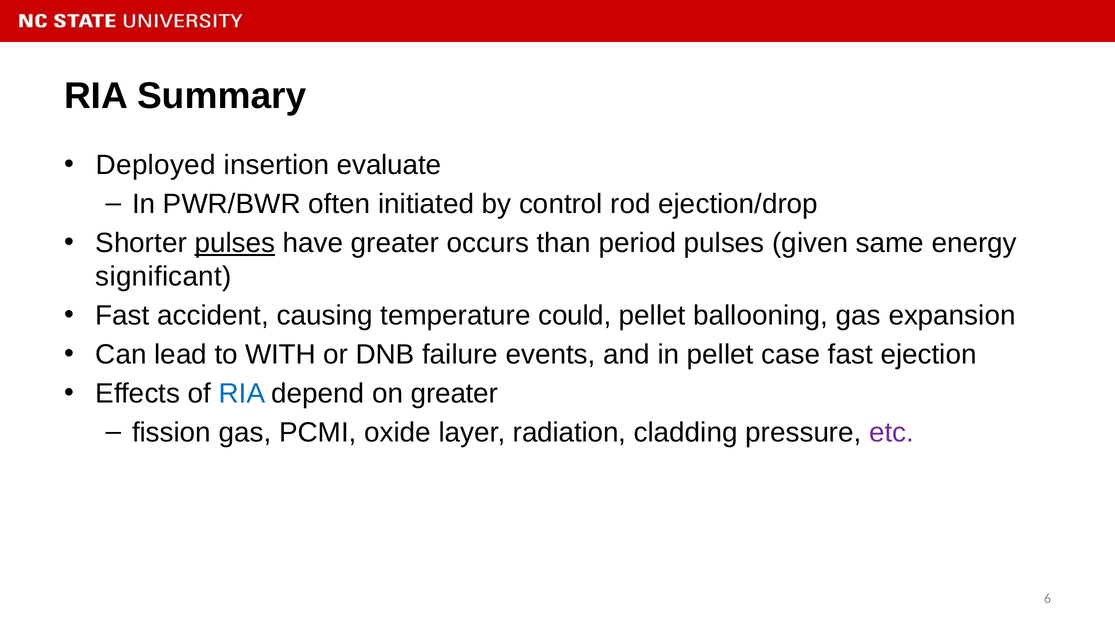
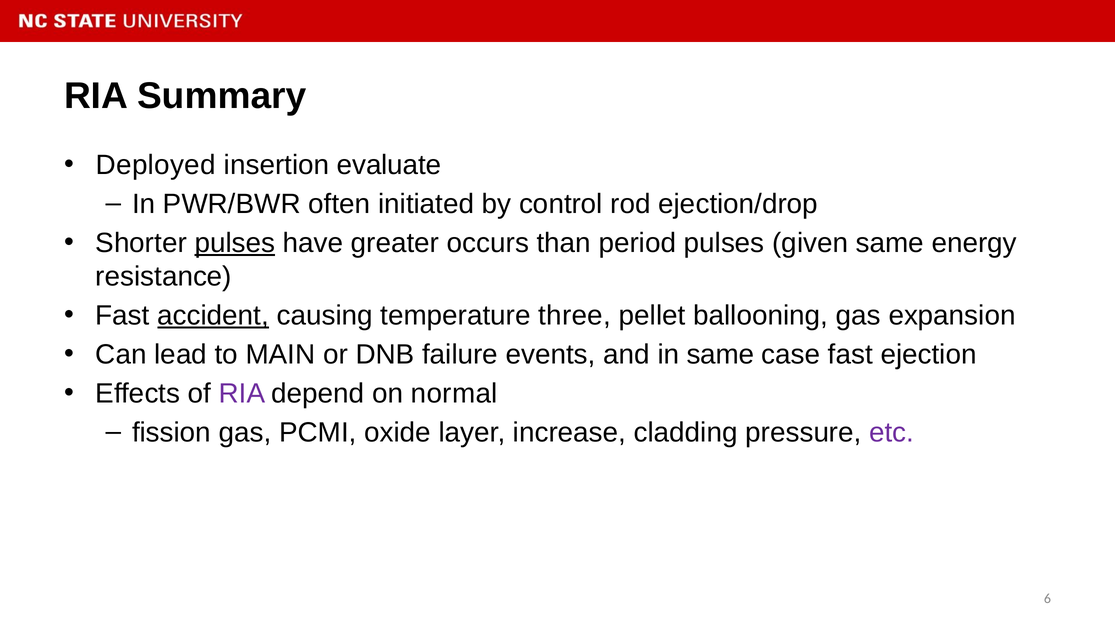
significant: significant -> resistance (164, 277)
accident underline: none -> present (213, 316)
could: could -> three (575, 316)
WITH: WITH -> MAIN (280, 355)
in pellet: pellet -> same (720, 355)
RIA colour: blue -> purple (242, 394)
on greater: greater -> normal (454, 394)
radiation: radiation -> increase (570, 433)
